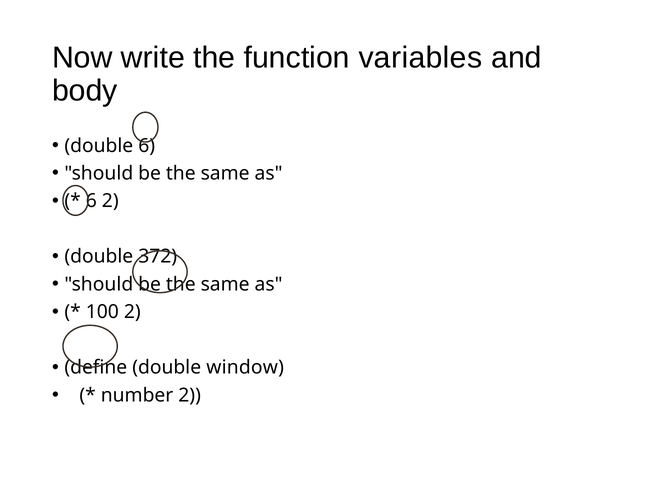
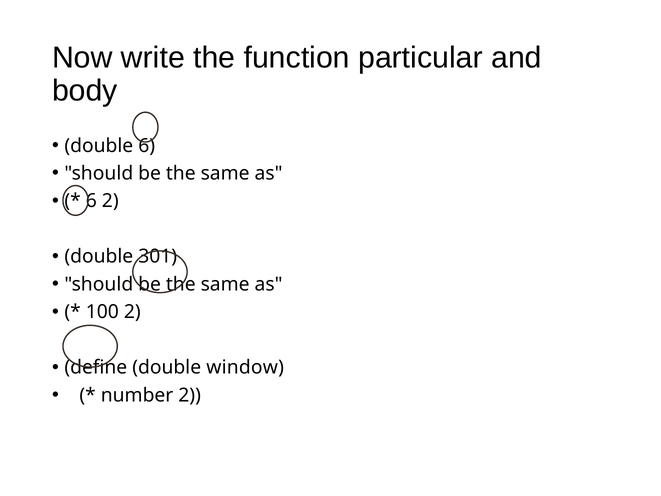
variables: variables -> particular (420, 58)
372: 372 -> 301 (158, 256)
